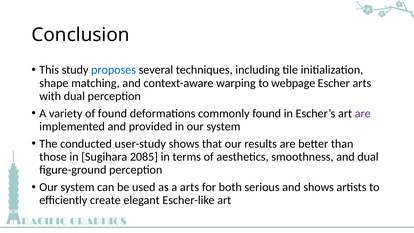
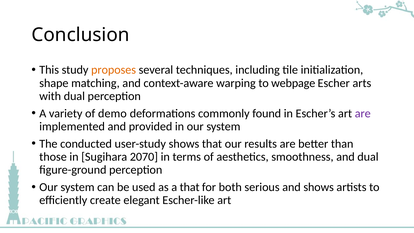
proposes colour: blue -> orange (114, 70)
of found: found -> demo (112, 113)
2085: 2085 -> 2070 (144, 157)
a arts: arts -> that (190, 187)
